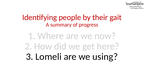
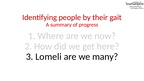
using: using -> many (105, 57)
